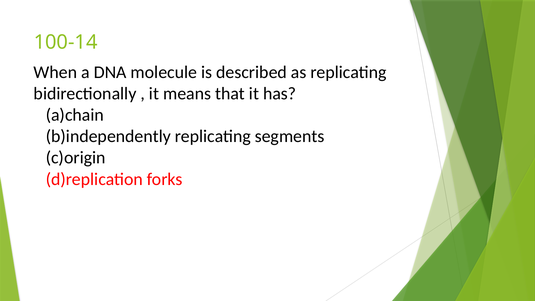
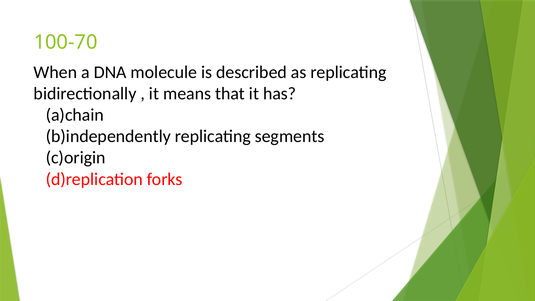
100-14: 100-14 -> 100-70 (66, 42)
